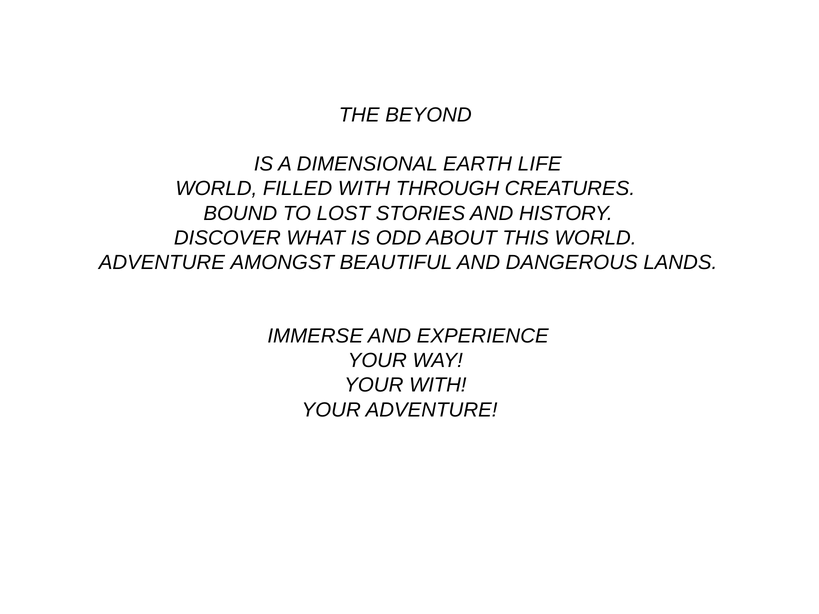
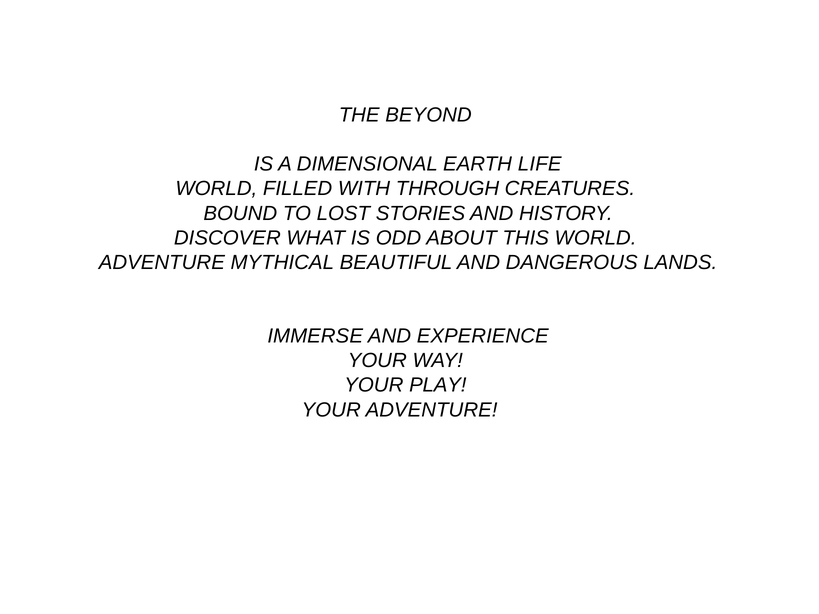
AMONGST: AMONGST -> MYTHICAL (282, 263)
YOUR WITH: WITH -> PLAY (438, 385)
